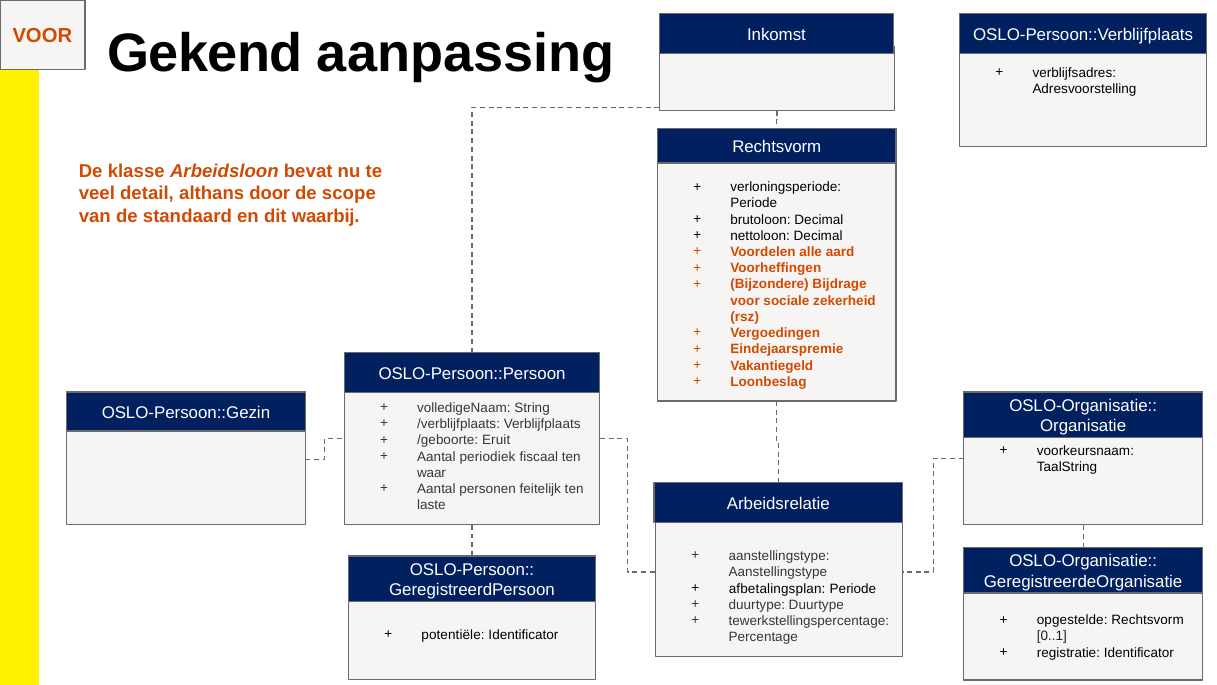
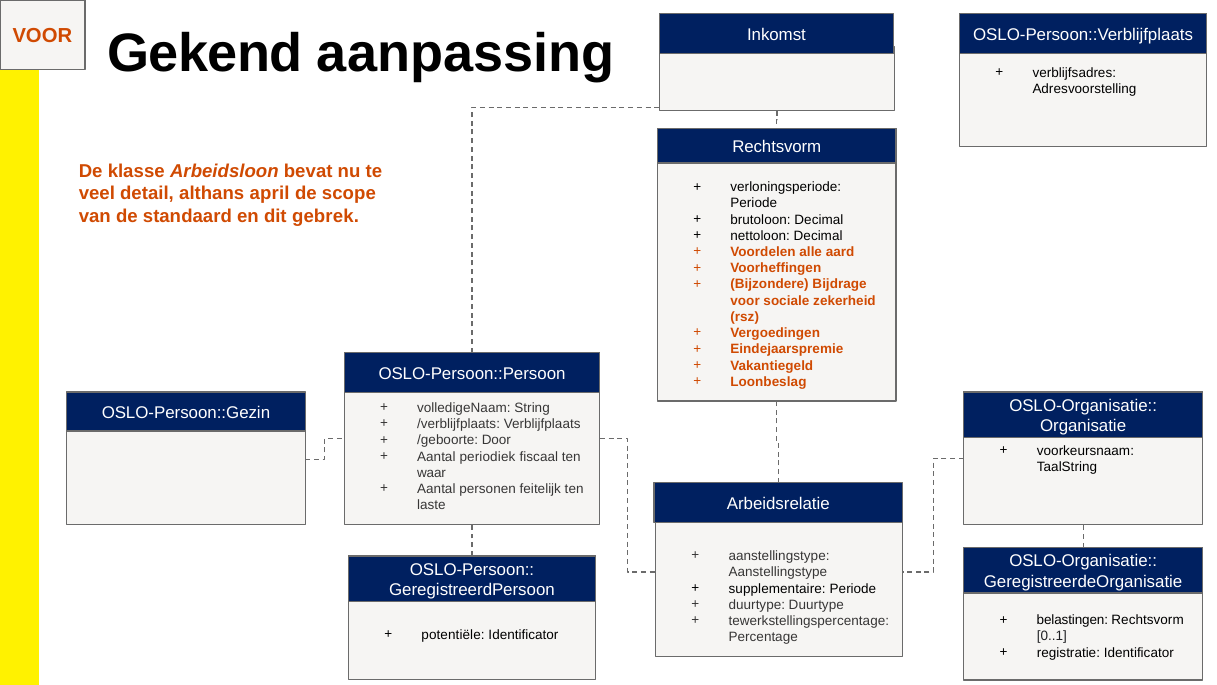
door: door -> april (270, 193)
waarbij: waarbij -> gebrek (326, 216)
Eruit: Eruit -> Door (496, 440)
afbetalingsplan: afbetalingsplan -> supplementaire (777, 588)
opgestelde: opgestelde -> belastingen (1072, 620)
